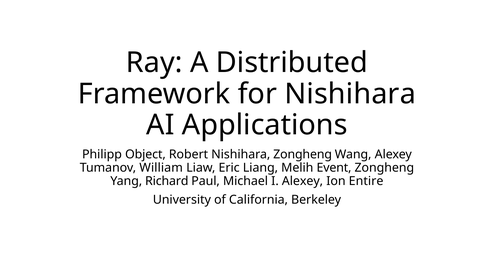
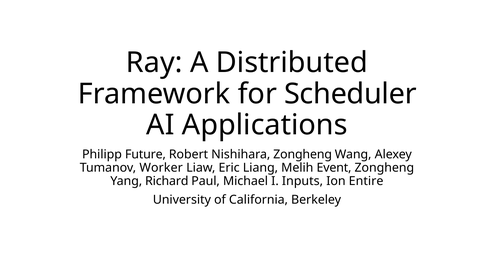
for Nishihara: Nishihara -> Scheduler (350, 94)
Object: Object -> Future (145, 154)
William: William -> Worker (161, 168)
I Alexey: Alexey -> Inputs (302, 181)
